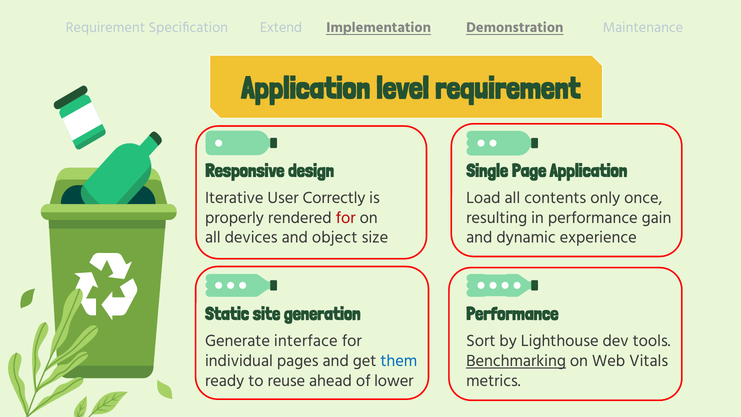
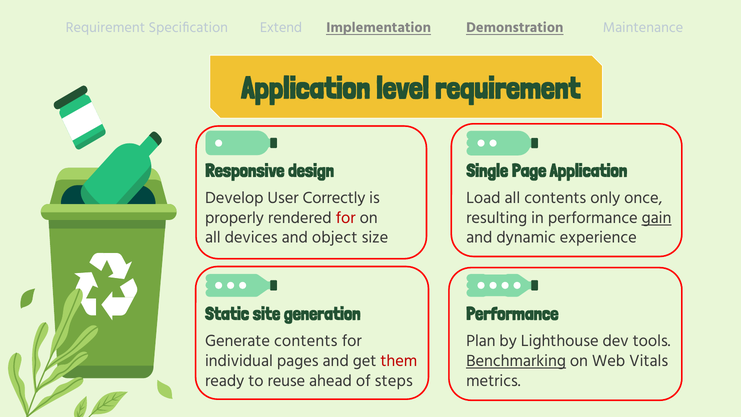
Iterative: Iterative -> Develop (234, 198)
gain underline: none -> present (657, 218)
Generate interface: interface -> contents (306, 341)
Sort: Sort -> Plan (481, 341)
them colour: blue -> red (399, 361)
lower: lower -> steps (394, 380)
